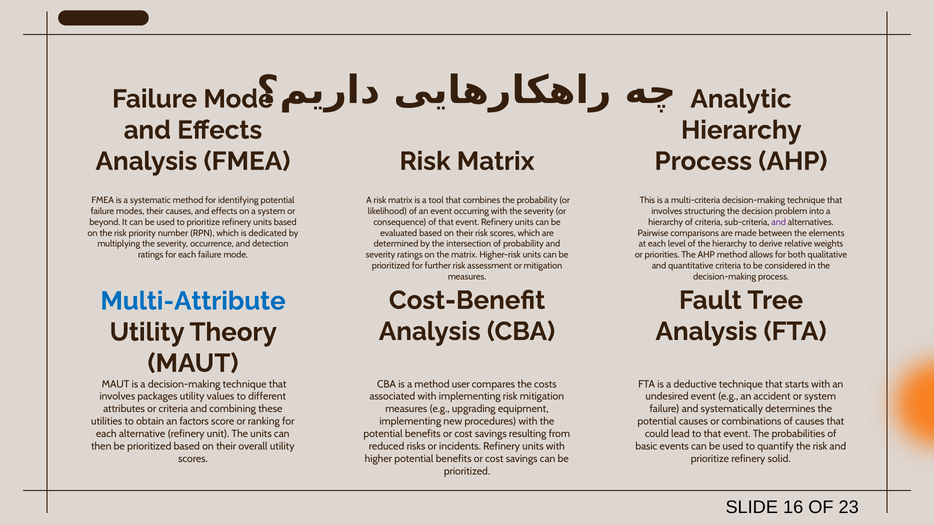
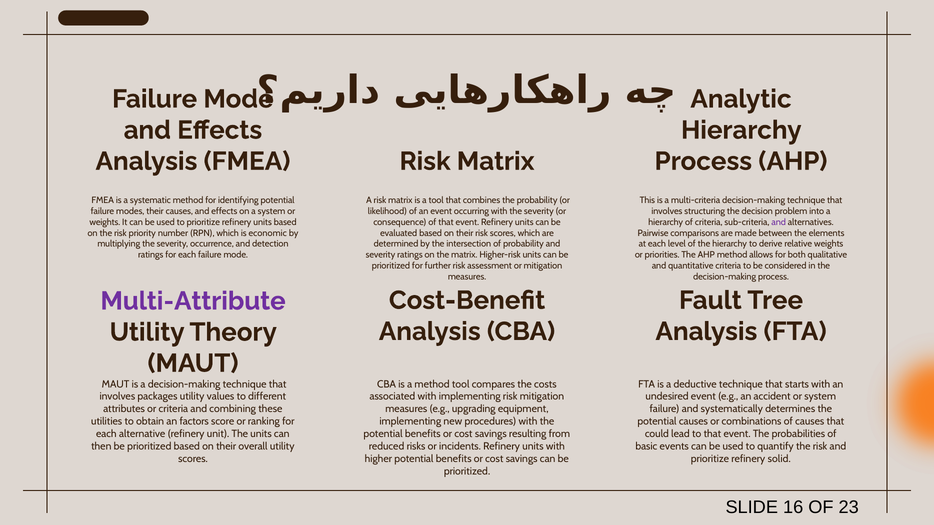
beyond: beyond -> weights (105, 222)
dedicated: dedicated -> economic (268, 233)
Multi-Attribute colour: blue -> purple (193, 301)
method user: user -> tool (461, 384)
